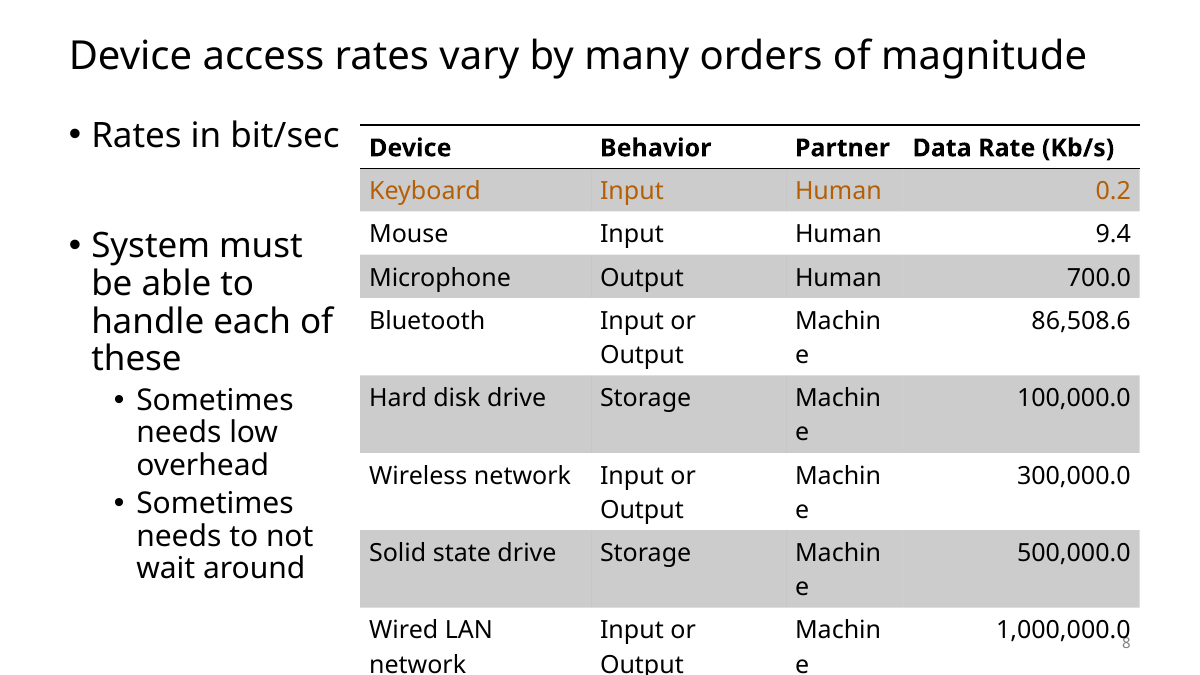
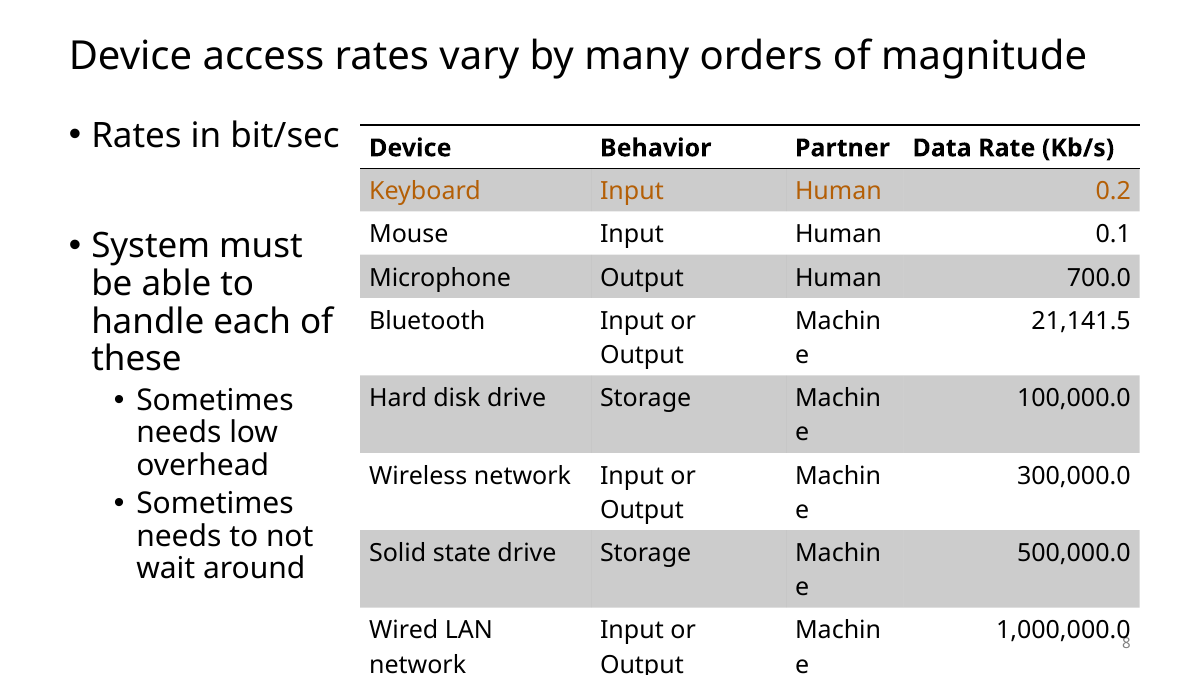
9.4: 9.4 -> 0.1 (1113, 235)
86,508.6: 86,508.6 -> 21,141.5 (1081, 321)
